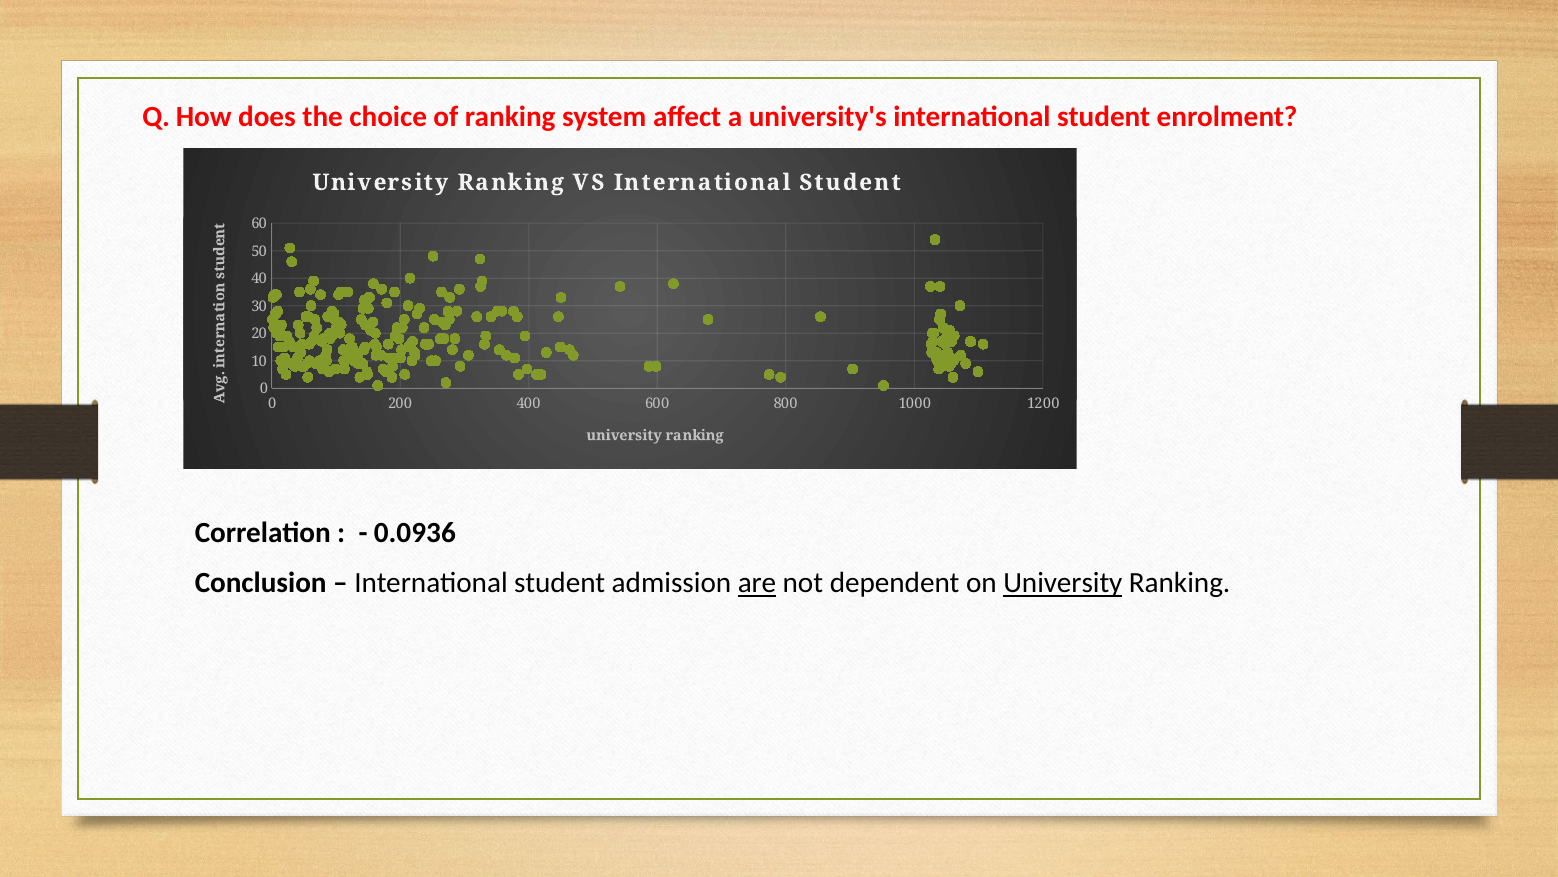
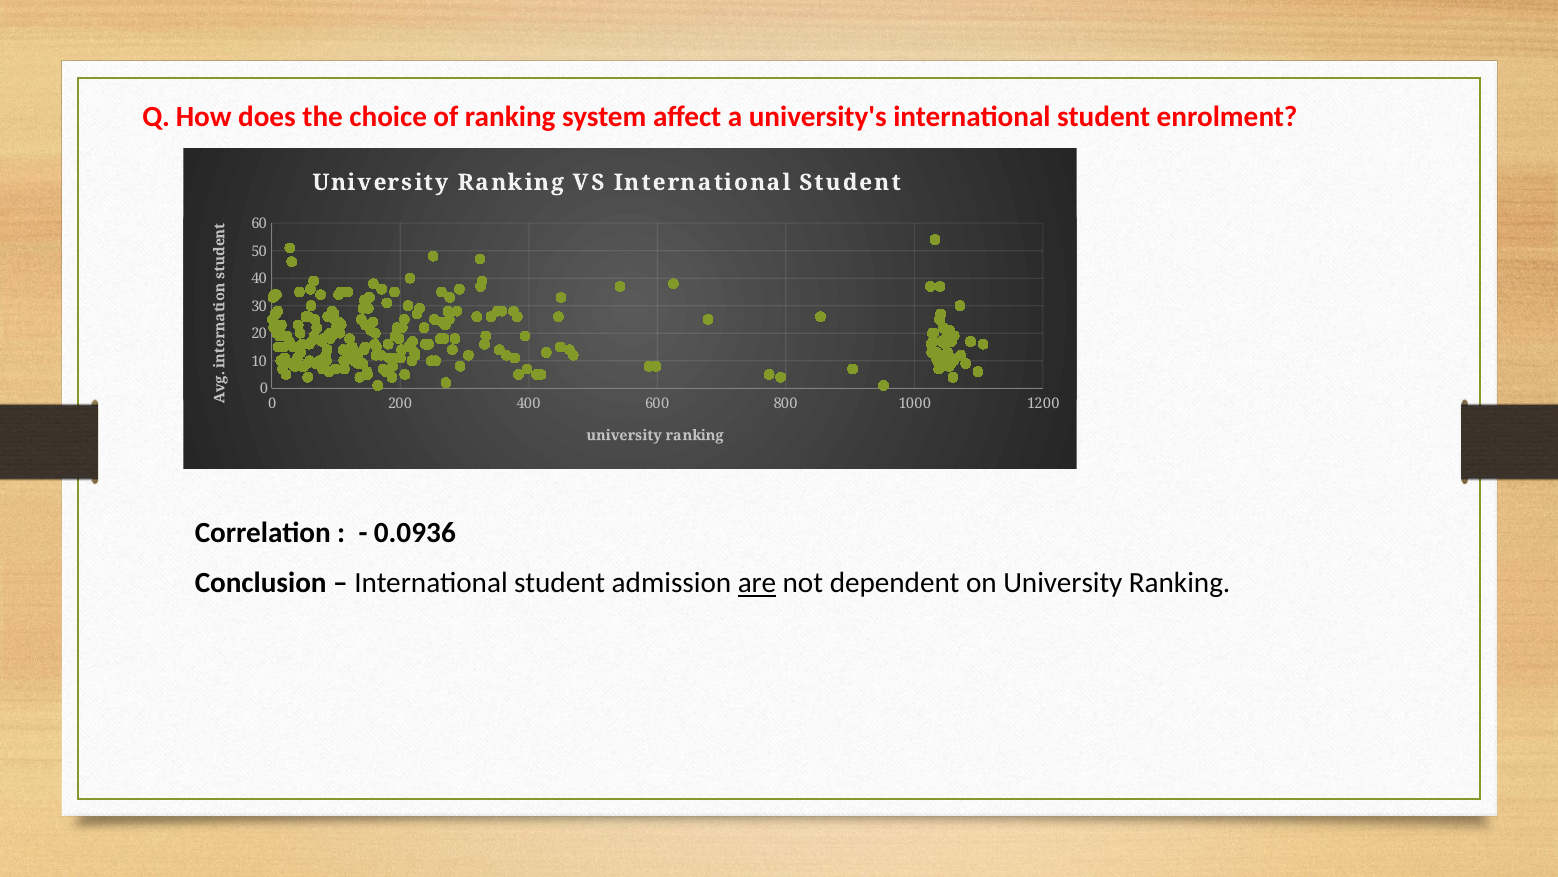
University underline: present -> none (1063, 583)
